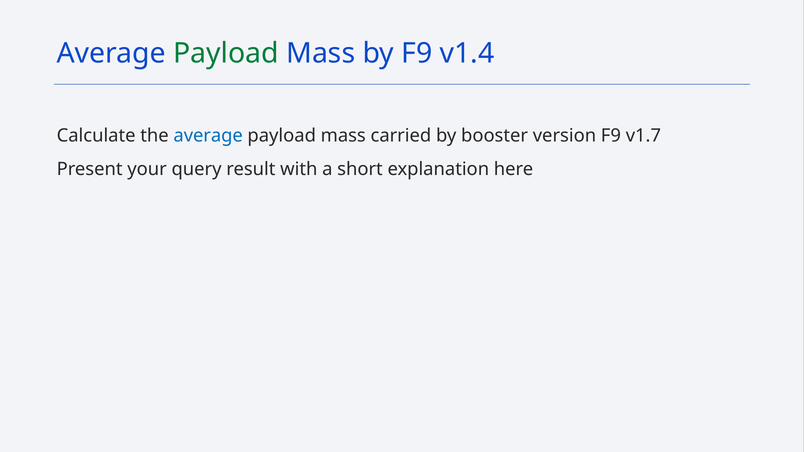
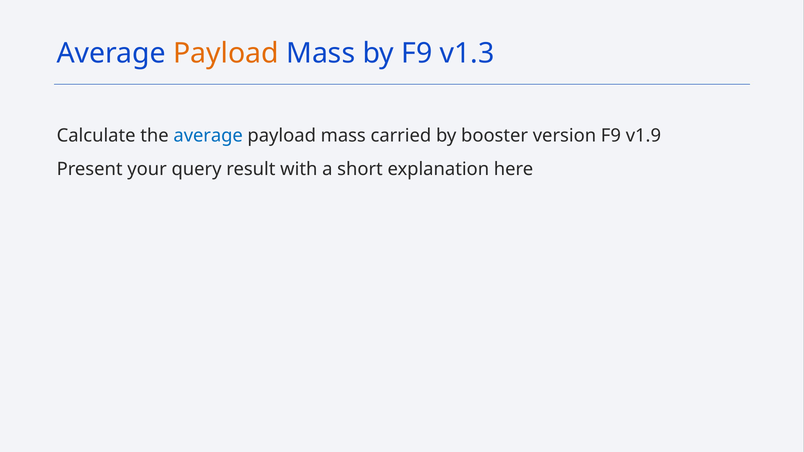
Payload colour: green -> orange (226, 54)
v1.4: v1.4 -> v1.3 (467, 54)
v1.7: v1.7 -> v1.9 (643, 136)
